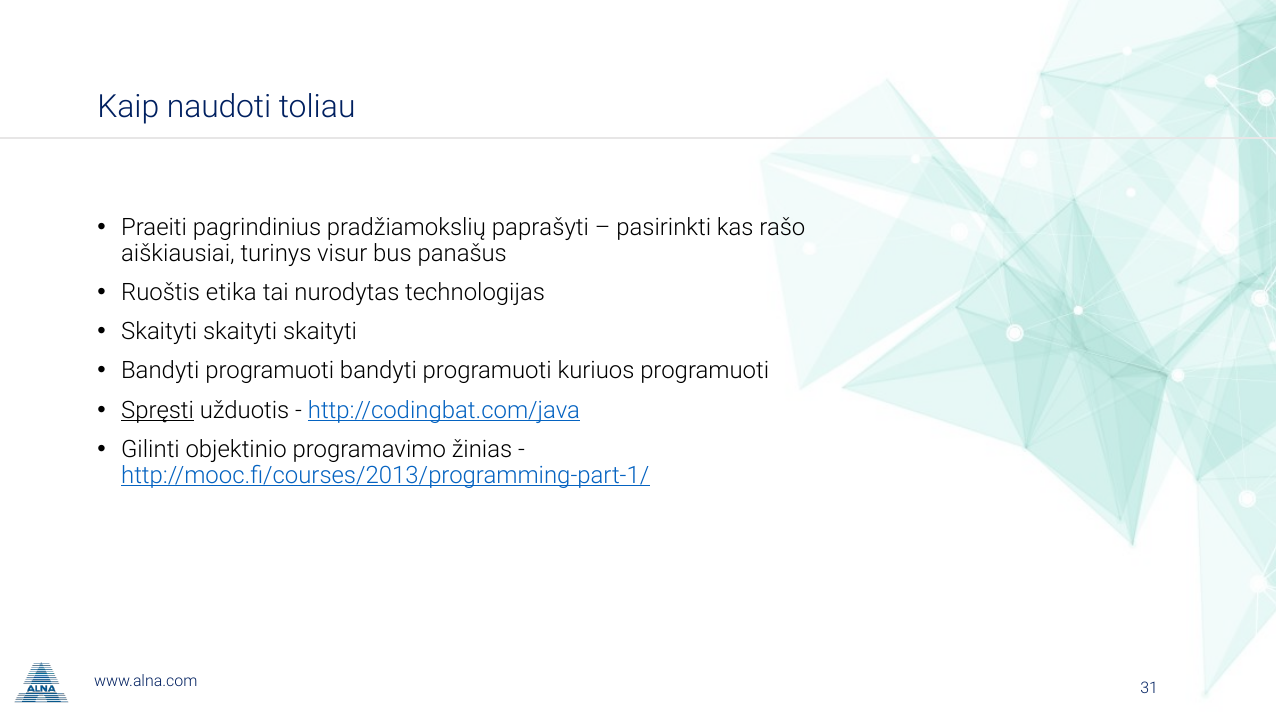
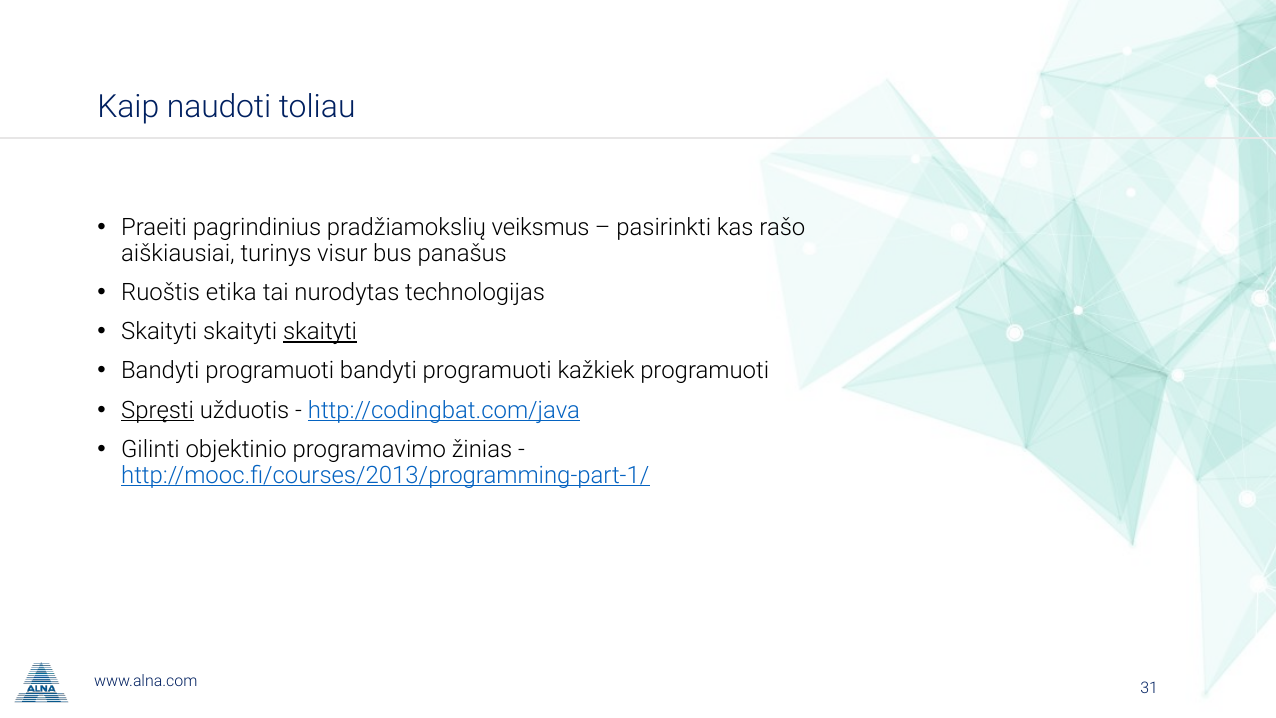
paprašyti: paprašyti -> veiksmus (541, 228)
skaityti underline: none -> present (320, 332)
kuriuos: kuriuos -> kažkiek (596, 371)
